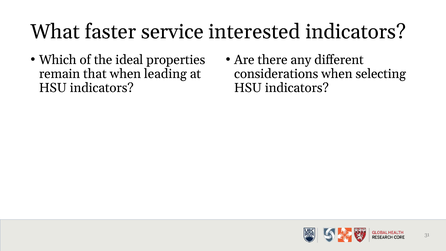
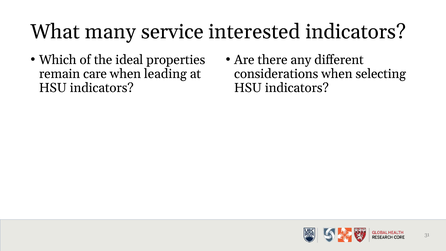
faster: faster -> many (110, 32)
that: that -> care (95, 74)
